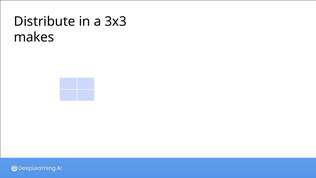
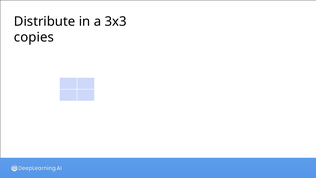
makes: makes -> copies (34, 37)
